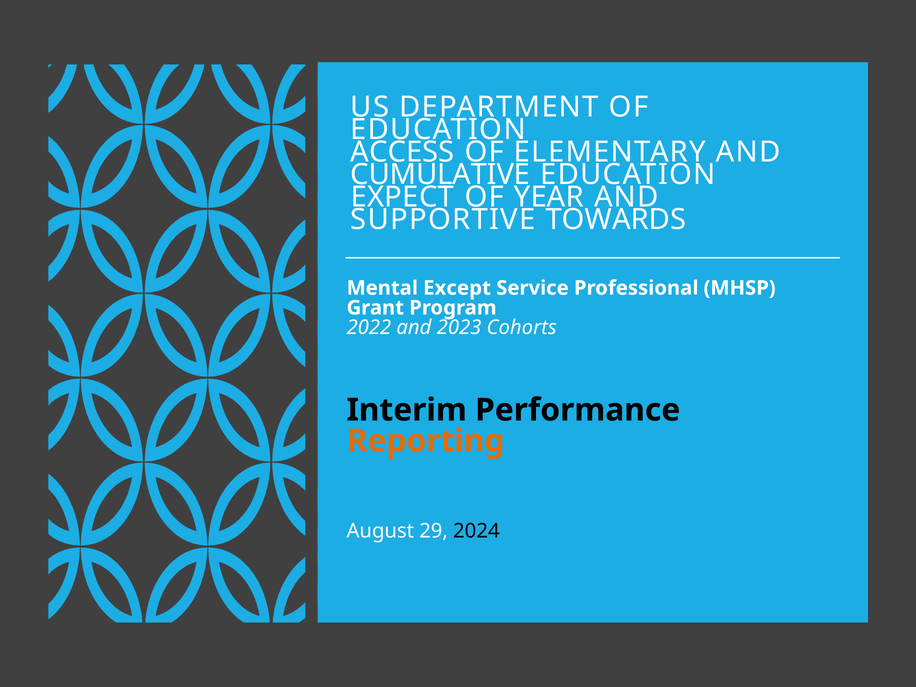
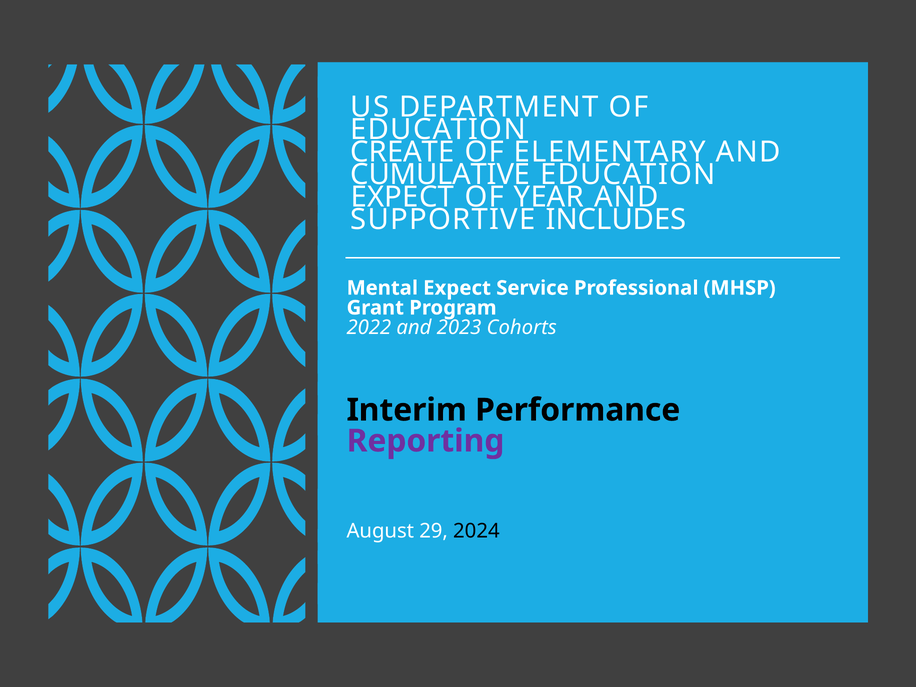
ACCESS: ACCESS -> CREATE (402, 152)
TOWARDS: TOWARDS -> INCLUDES (616, 220)
Mental Except: Except -> Expect (457, 288)
Reporting colour: orange -> purple (425, 441)
